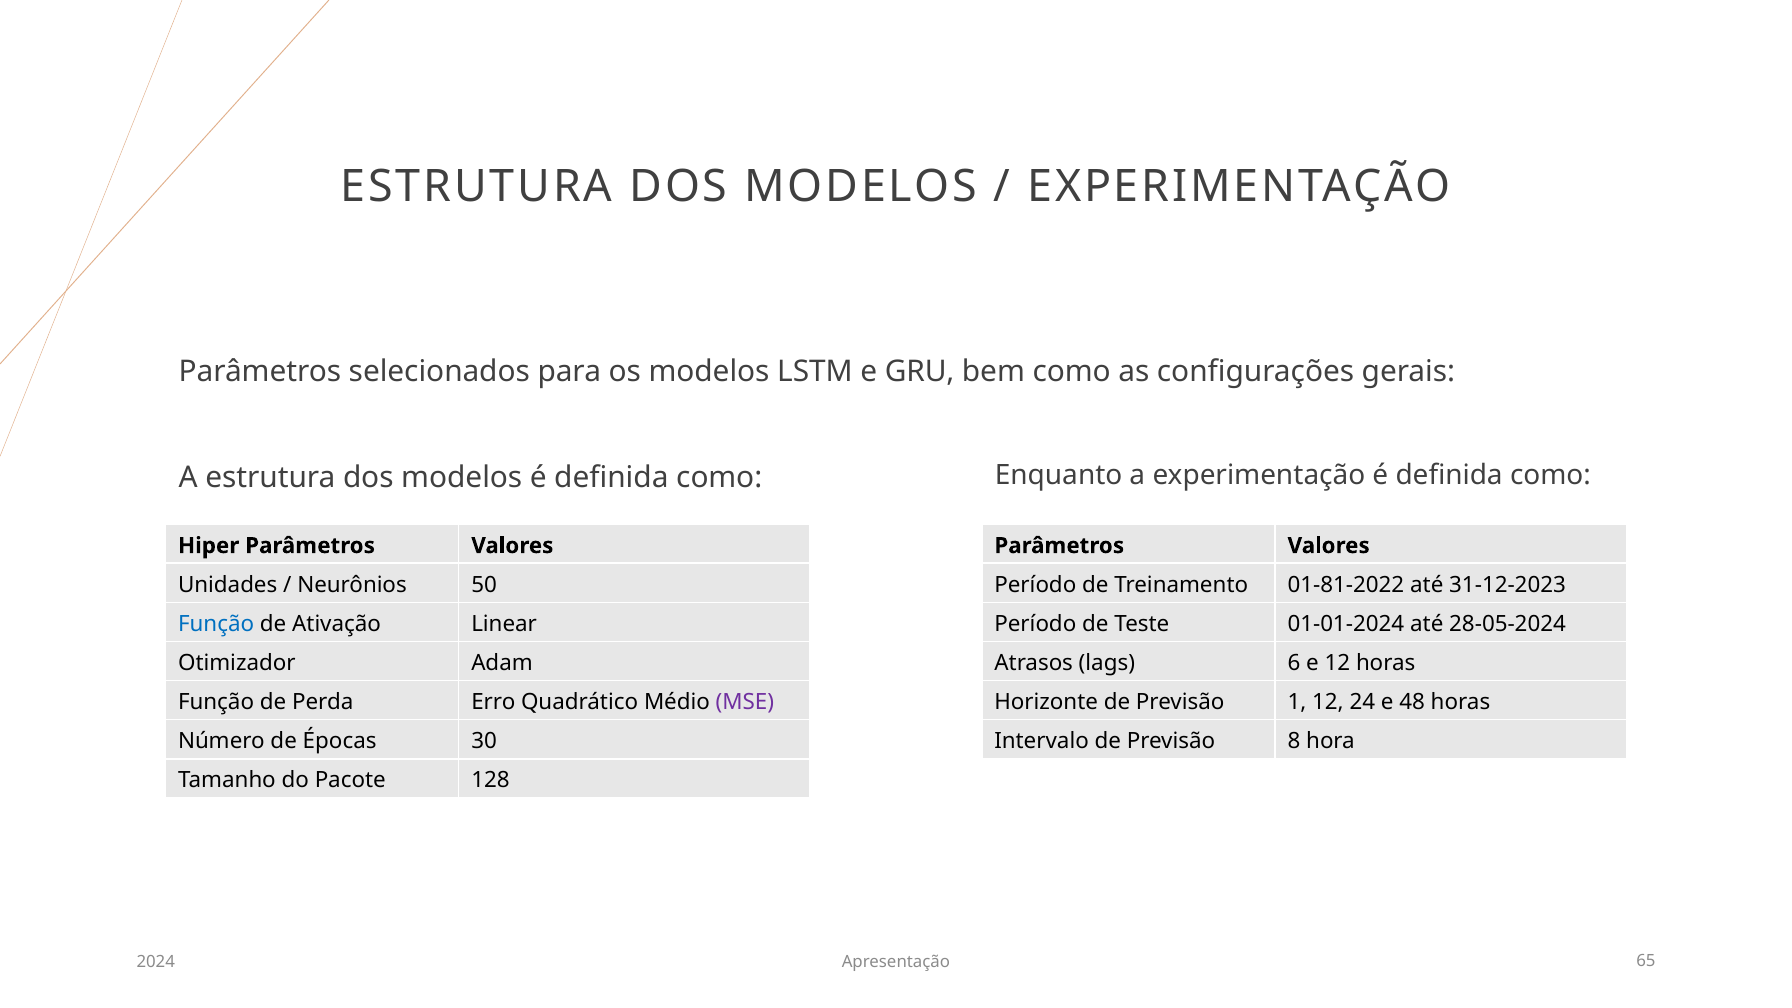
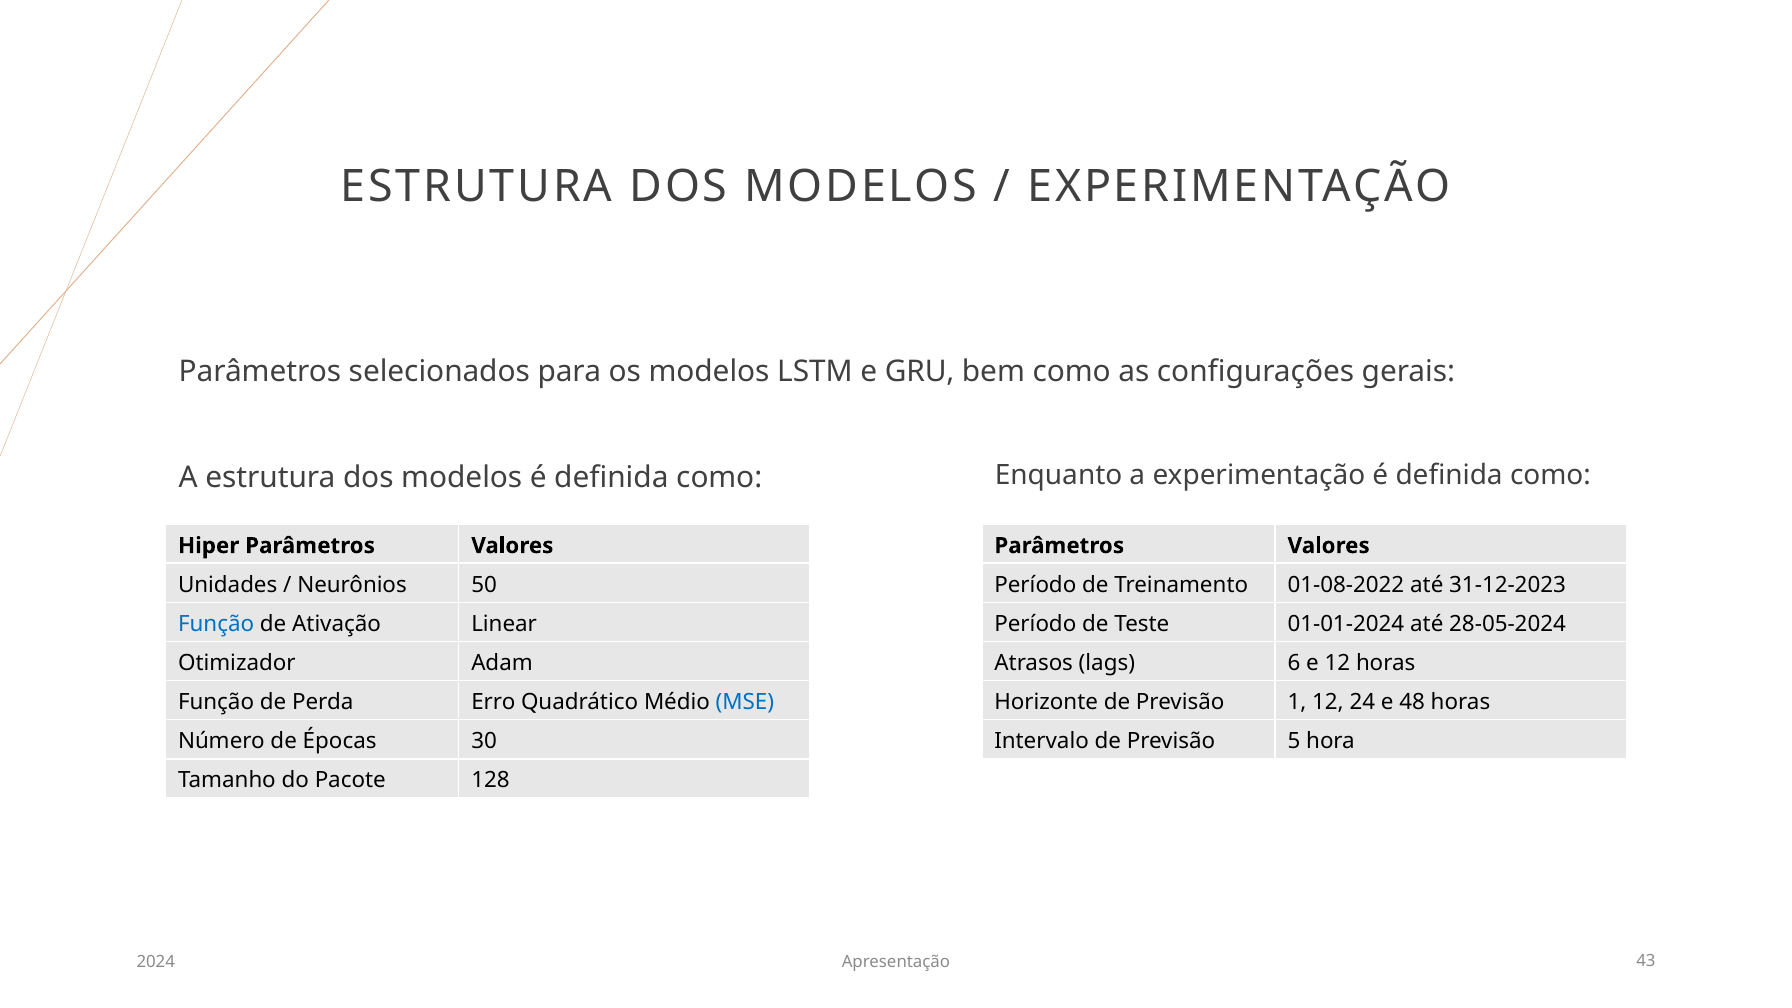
01-81-2022: 01-81-2022 -> 01-08-2022 (1346, 585)
MSE colour: purple -> blue (745, 702)
8: 8 -> 5 (1294, 741)
65: 65 -> 43 (1646, 961)
